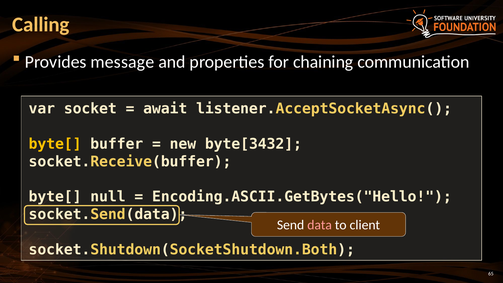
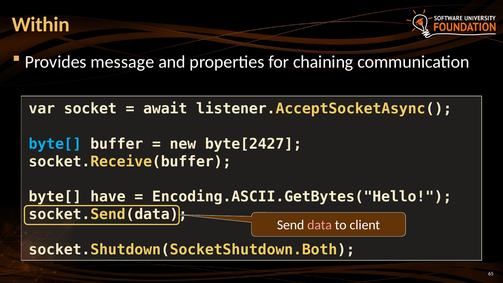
Calling: Calling -> Within (41, 24)
byte[ colour: yellow -> light blue (55, 144)
byte[3432: byte[3432 -> byte[2427 (253, 144)
null: null -> have (108, 197)
